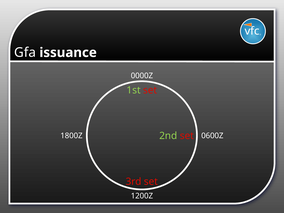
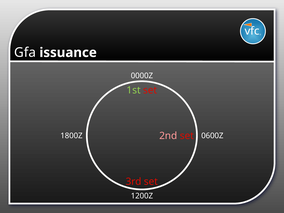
2nd colour: light green -> pink (168, 136)
